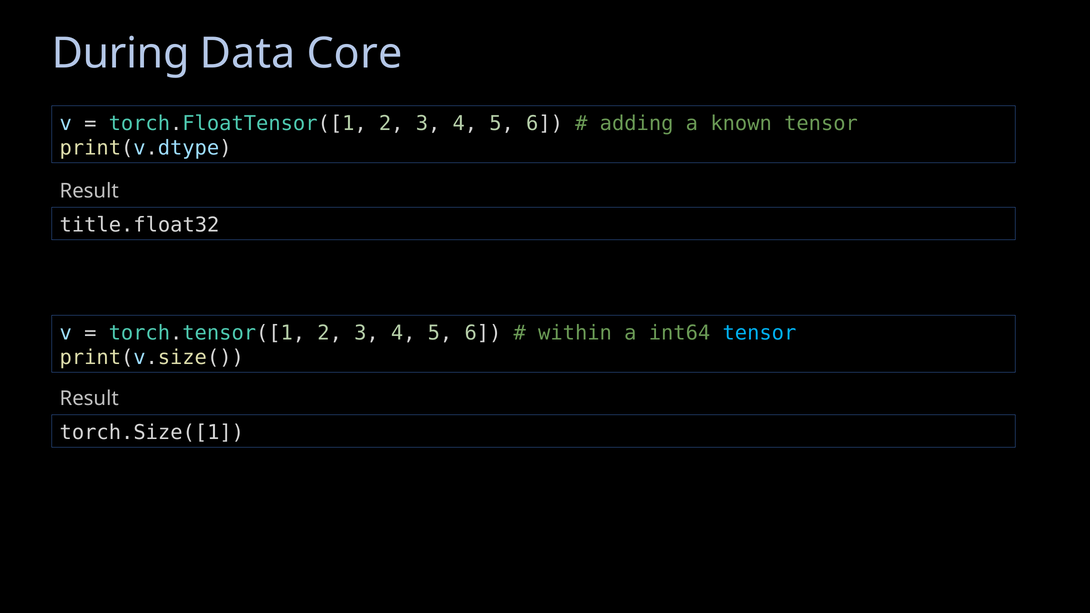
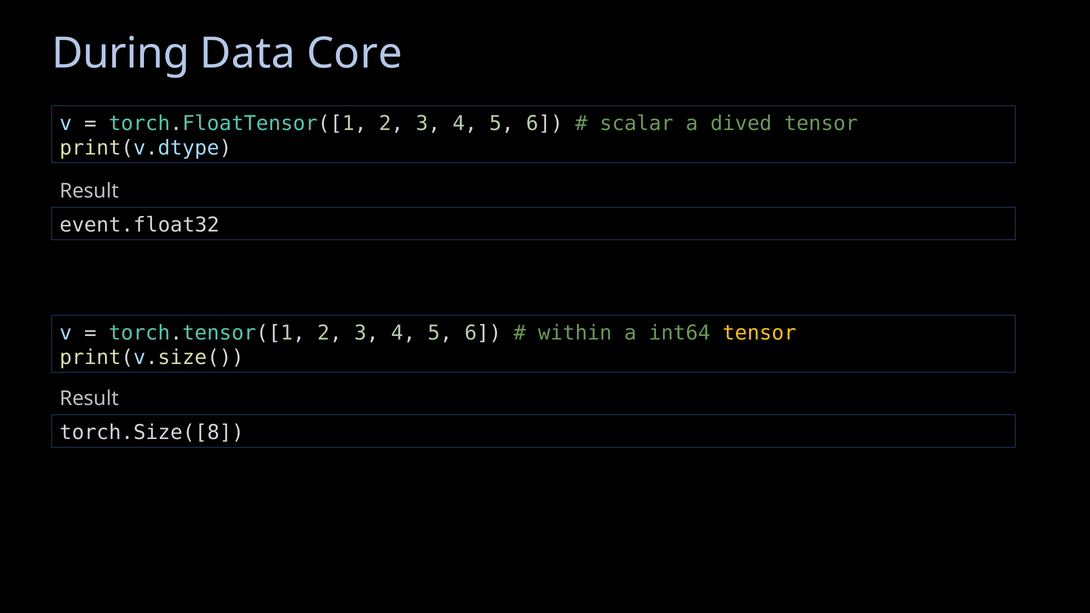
adding: adding -> scalar (637, 123)
known: known -> dived (741, 123)
title.float32: title.float32 -> event.float32 (140, 225)
tensor colour: light blue -> yellow (759, 333)
torch.Size([1: torch.Size([1 -> torch.Size([8 (152, 433)
